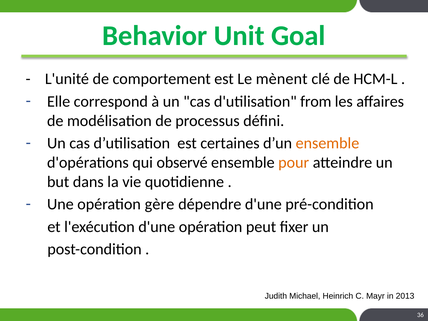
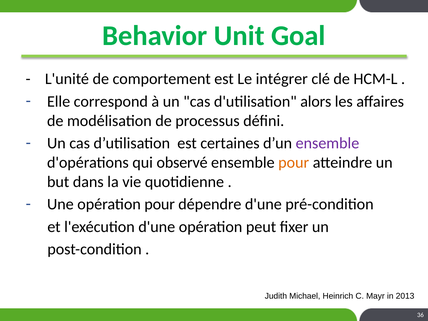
mènent: mènent -> intégrer (282, 79)
from: from -> alors (316, 101)
ensemble colour: orange -> purple (327, 143)
opération gère: gère -> pour (160, 204)
